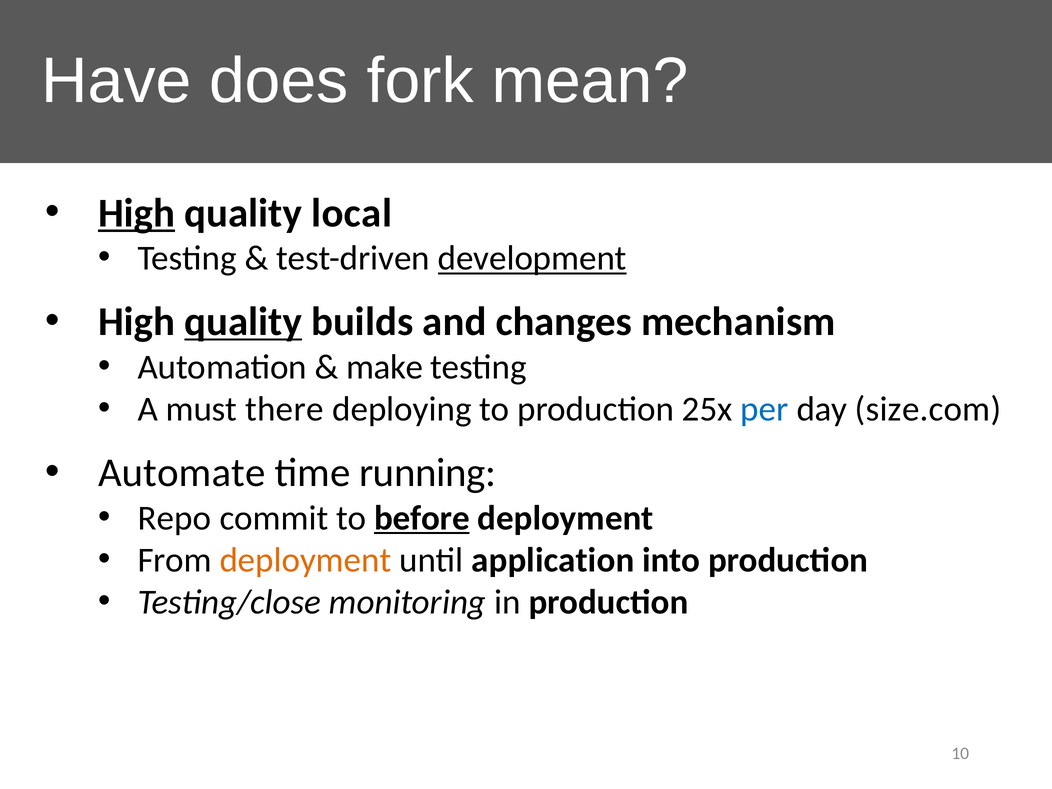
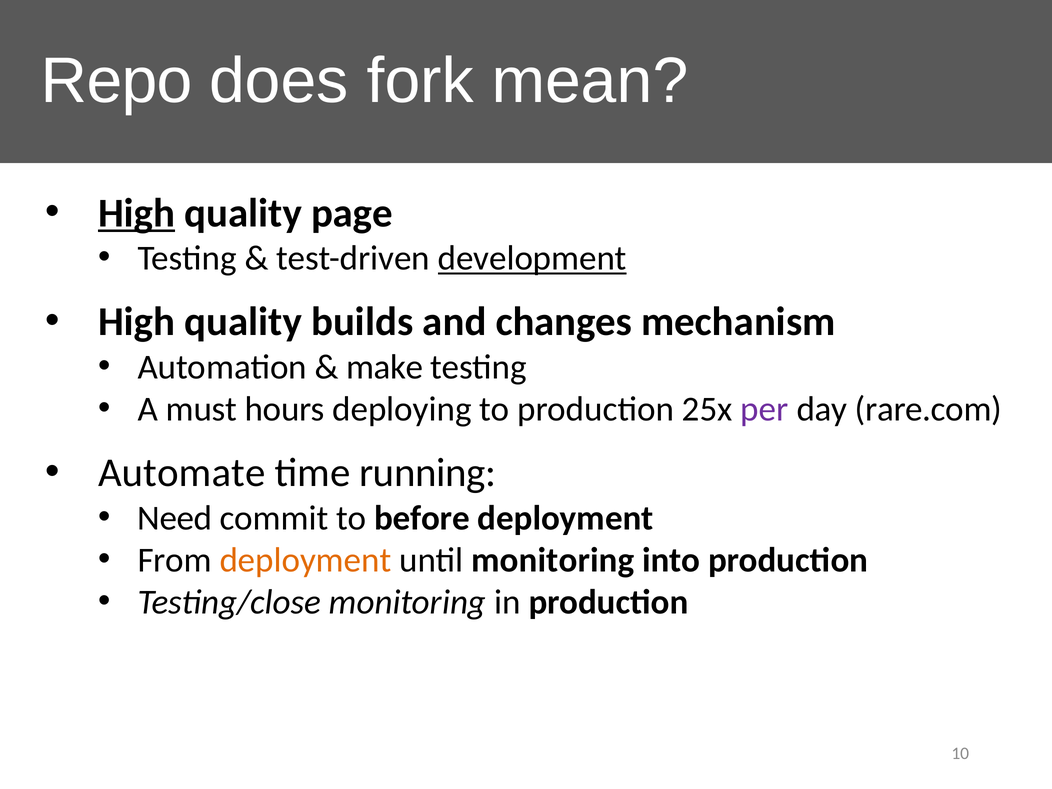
Have: Have -> Repo (117, 81)
local: local -> page (352, 213)
quality underline: present -> none (243, 322)
there: there -> hours (285, 409)
per colour: blue -> purple (765, 409)
size.com: size.com -> rare.com (928, 409)
Repo: Repo -> Need (175, 518)
before underline: present -> none (422, 518)
until application: application -> monitoring (553, 560)
